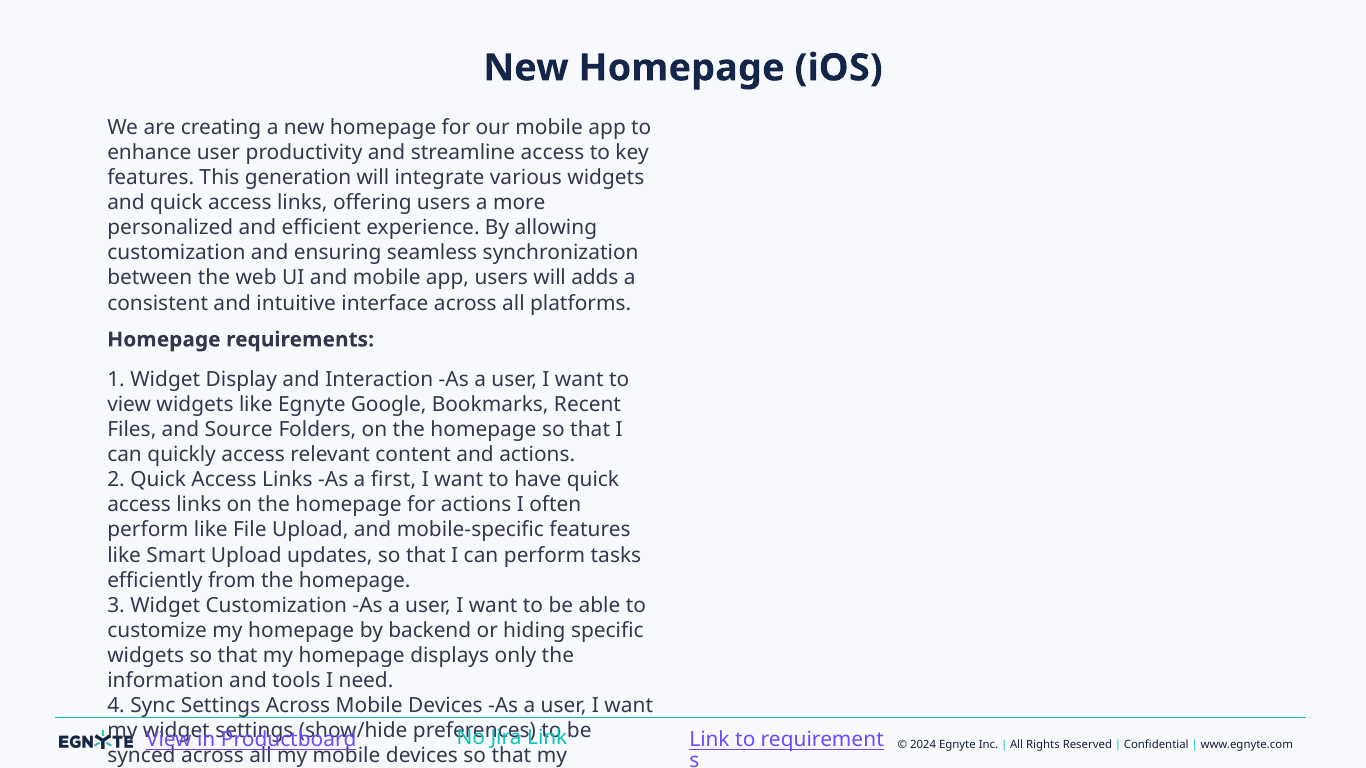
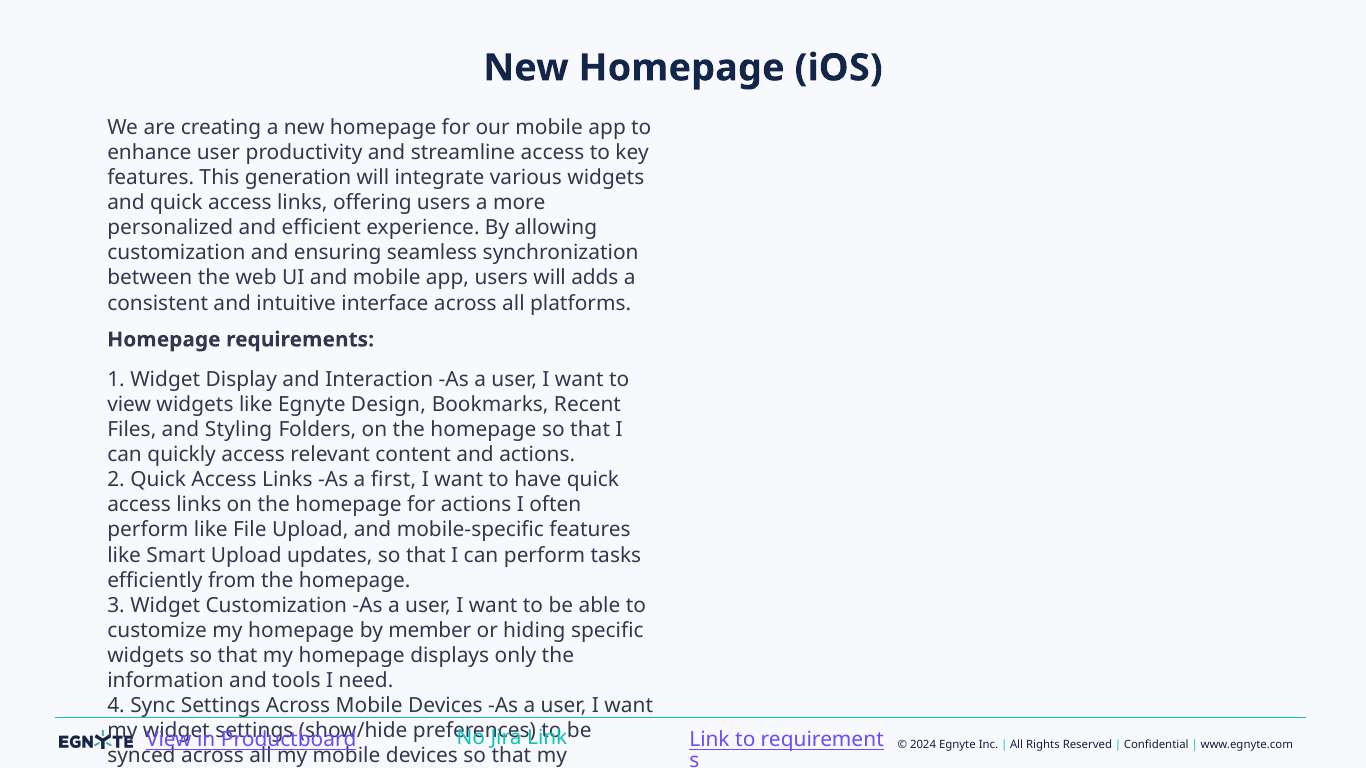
Google: Google -> Design (388, 405)
Source: Source -> Styling (239, 430)
backend: backend -> member (430, 631)
